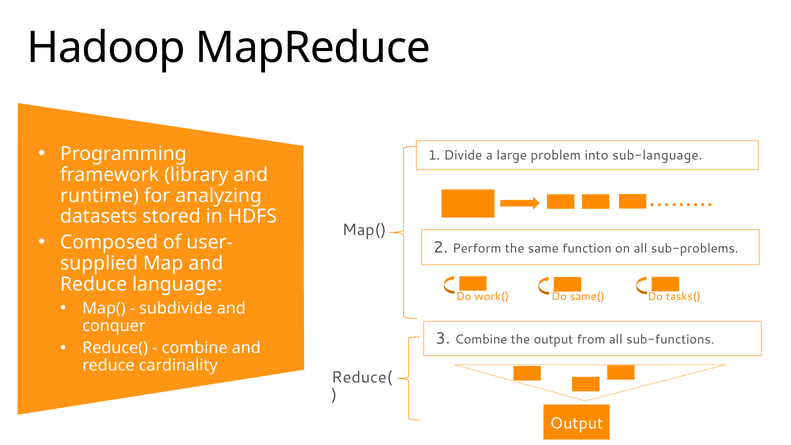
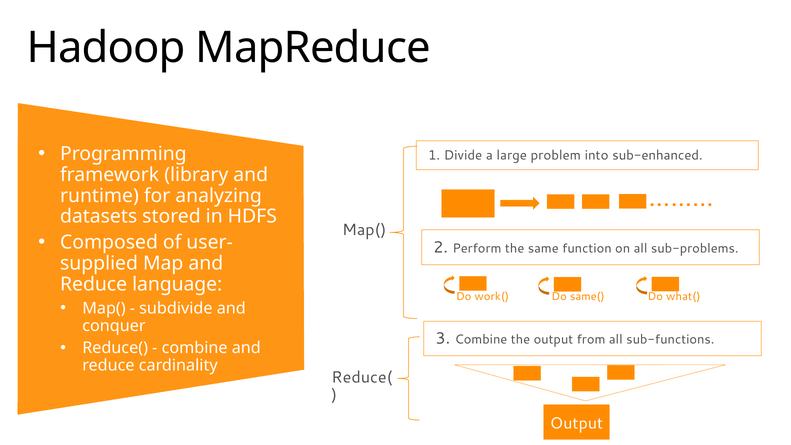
sub-language: sub-language -> sub-enhanced (657, 155)
tasks(: tasks( -> what( (683, 296)
